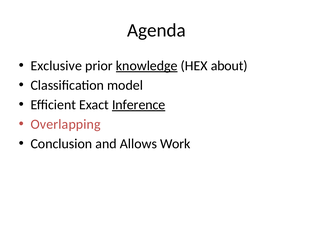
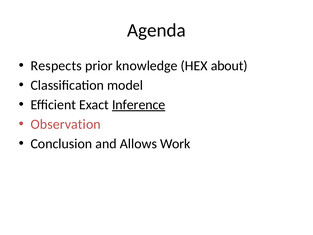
Exclusive: Exclusive -> Respects (56, 66)
knowledge underline: present -> none (147, 66)
Overlapping: Overlapping -> Observation (66, 124)
